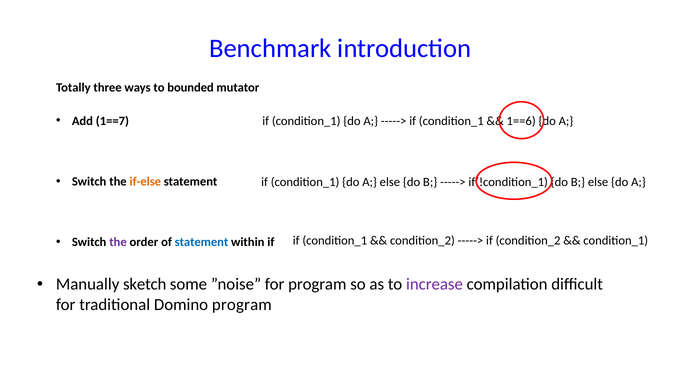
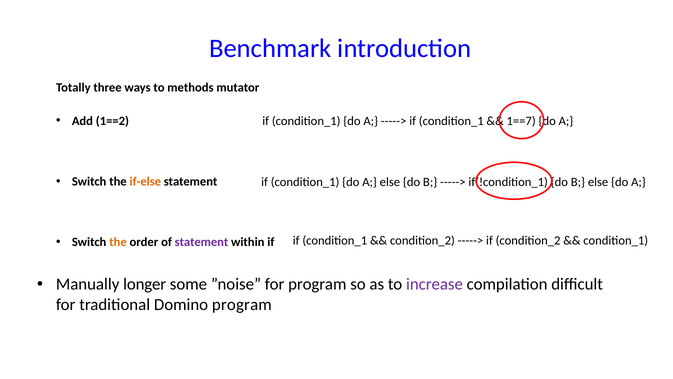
bounded: bounded -> methods (190, 88)
1==7: 1==7 -> 1==2 (112, 121)
1==6: 1==6 -> 1==7 (521, 121)
the colour: purple -> orange (118, 242)
statement colour: blue -> purple (201, 242)
sketch: sketch -> longer (145, 284)
